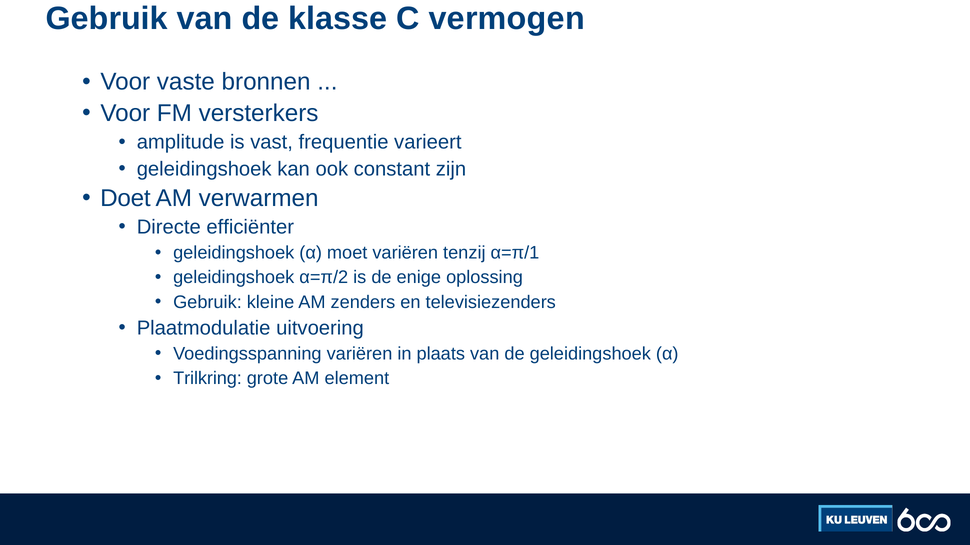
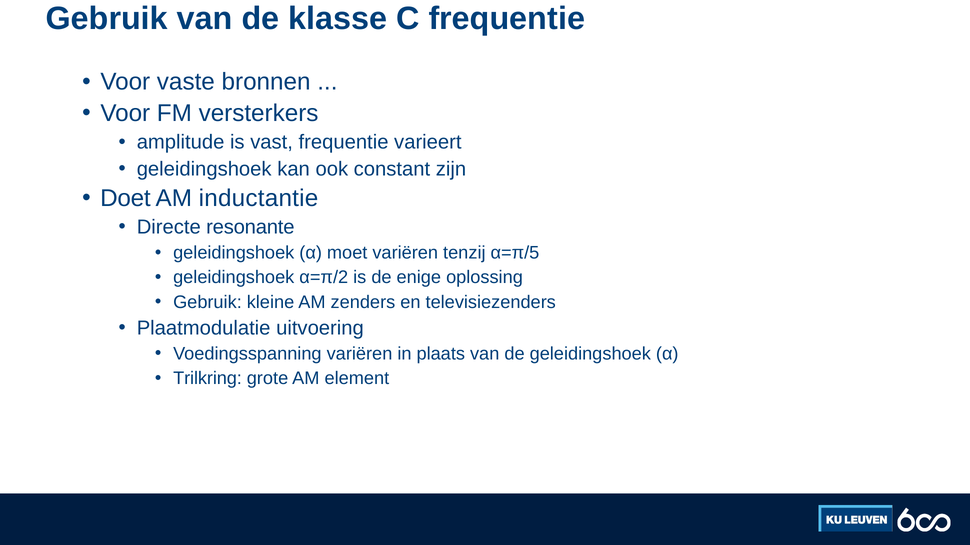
C vermogen: vermogen -> frequentie (507, 19)
verwarmen: verwarmen -> inductantie (258, 198)
efficiënter: efficiënter -> resonante (250, 227)
α=π/1: α=π/1 -> α=π/5 (515, 253)
